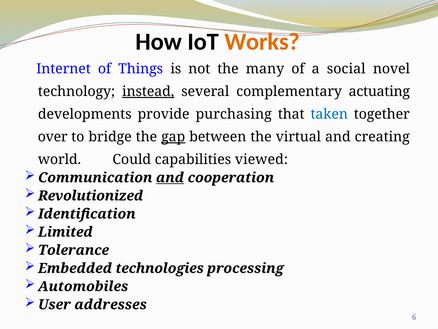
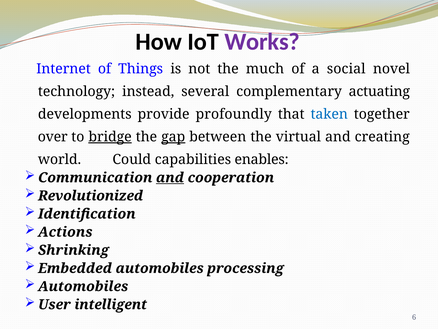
Works colour: orange -> purple (262, 42)
many: many -> much (265, 69)
instead underline: present -> none (148, 91)
purchasing: purchasing -> profoundly (234, 114)
bridge underline: none -> present (110, 137)
viewed: viewed -> enables (262, 159)
Limited: Limited -> Actions (65, 232)
Tolerance: Tolerance -> Shrinking (73, 250)
Embedded technologies: technologies -> automobiles (160, 268)
addresses: addresses -> intelligent (111, 304)
